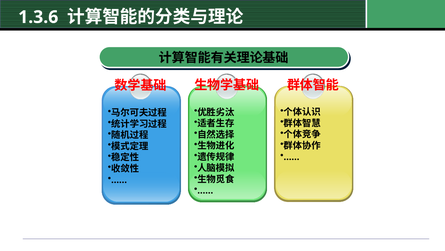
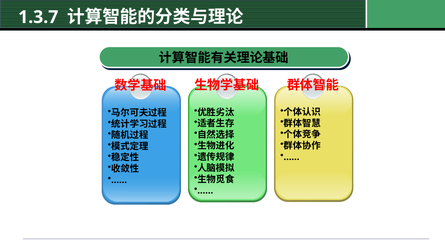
1.3.6: 1.3.6 -> 1.3.7 (38, 17)
